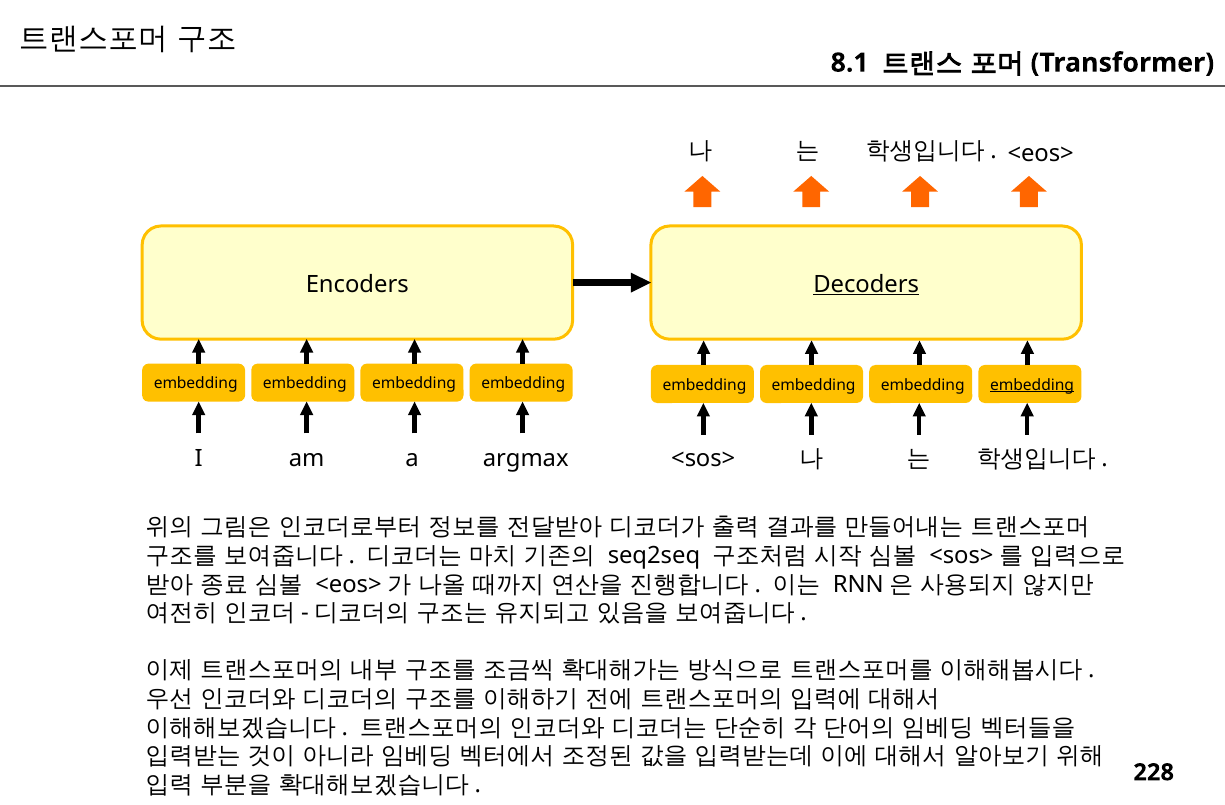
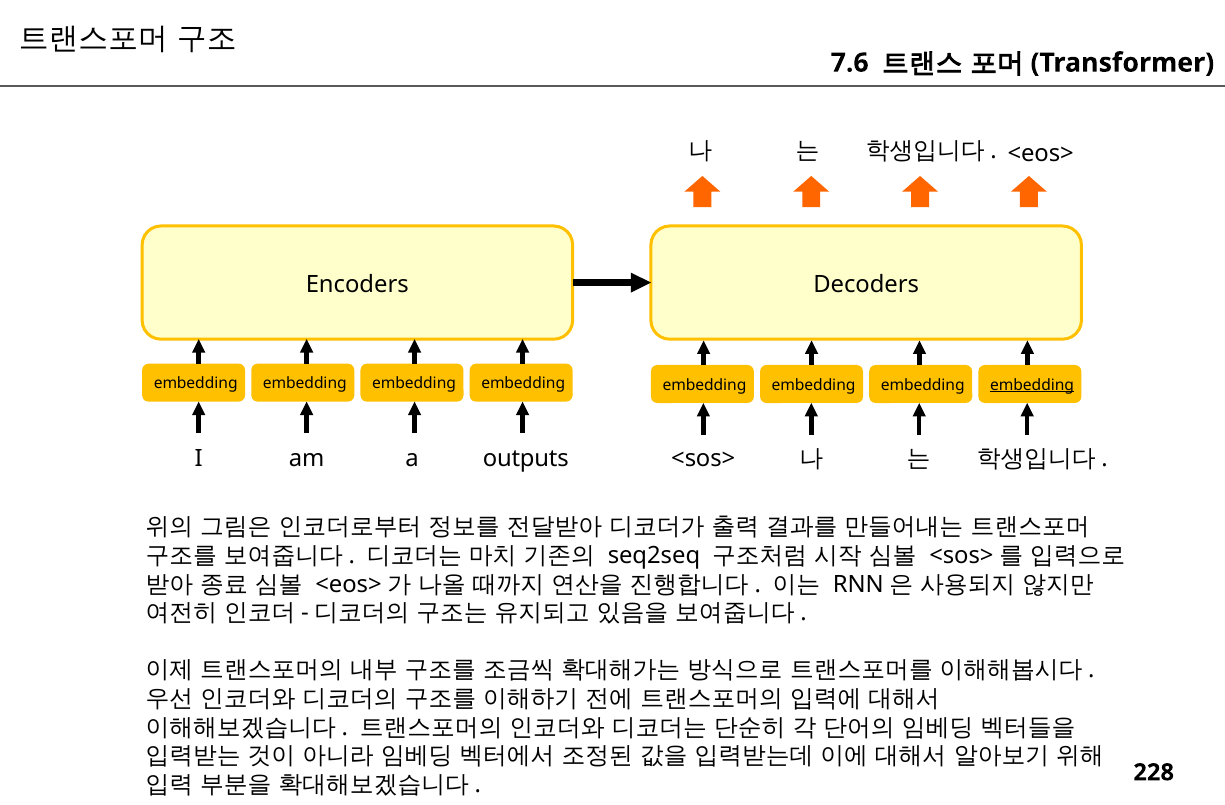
8.1: 8.1 -> 7.6 (850, 63)
Decoders underline: present -> none (866, 284)
argmax: argmax -> outputs (526, 458)
